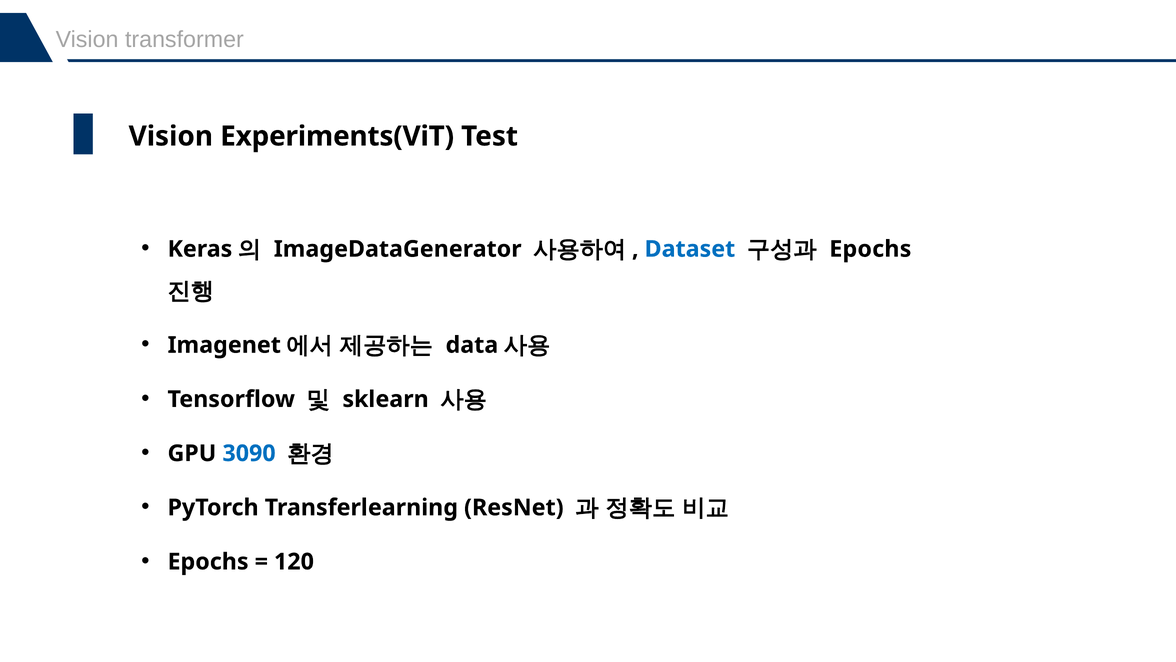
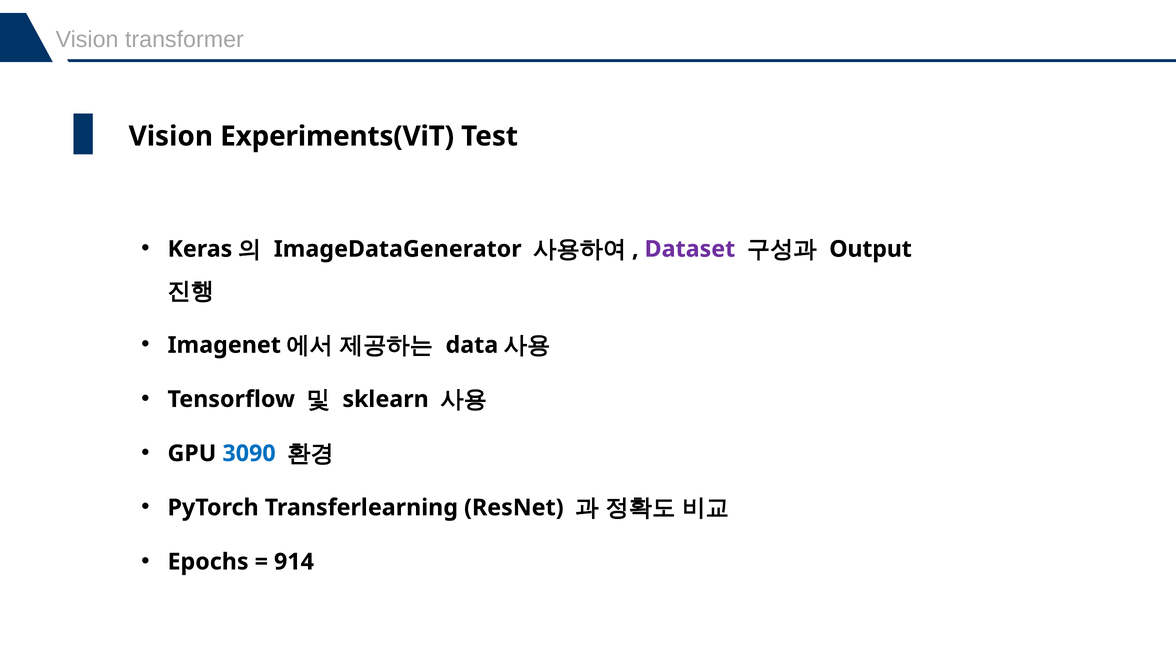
Dataset colour: blue -> purple (690, 249)
Epochs: Epochs -> Output (871, 249)
120: 120 -> 914 (294, 561)
